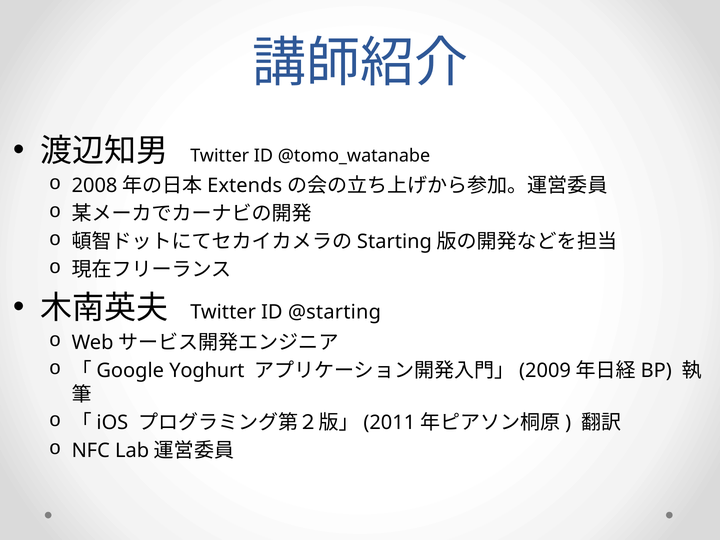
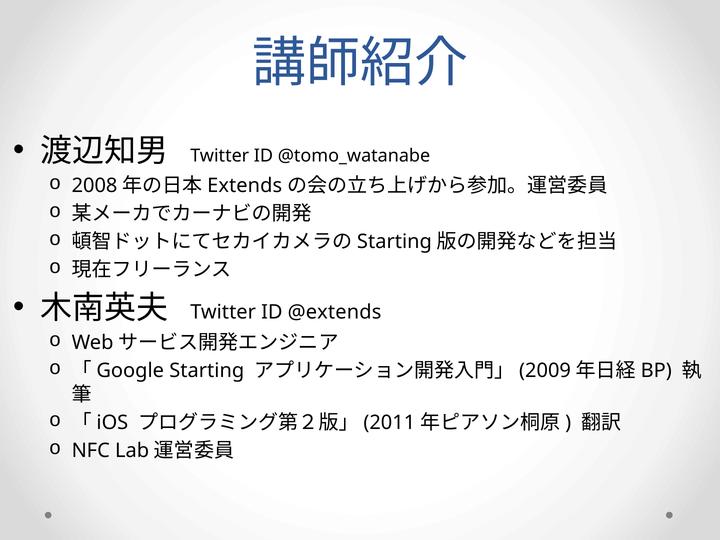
@starting: @starting -> @extends (335, 312)
Yoghurt: Yoghurt -> Starting (207, 370)
